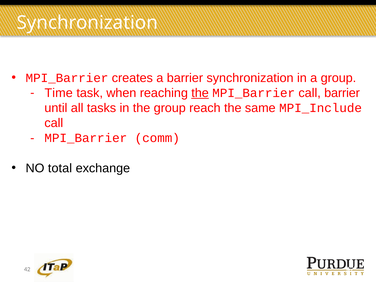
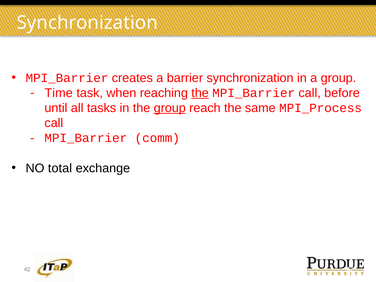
call barrier: barrier -> before (342, 93)
group underline: none -> present (170, 108)
MPI_Include: MPI_Include -> MPI_Process (321, 108)
